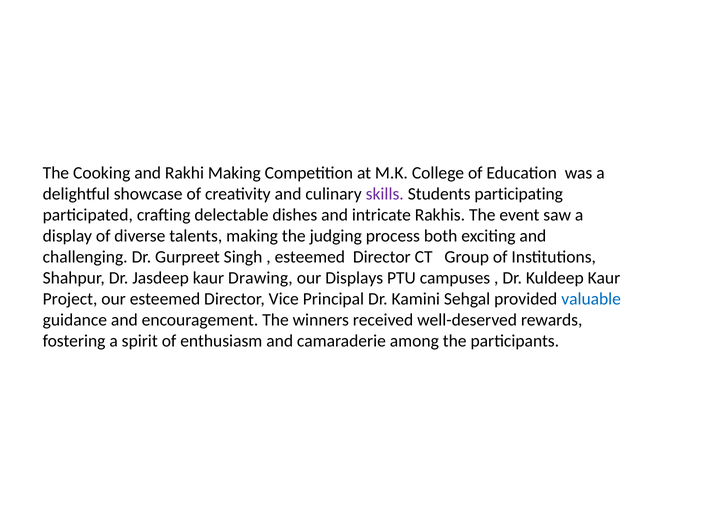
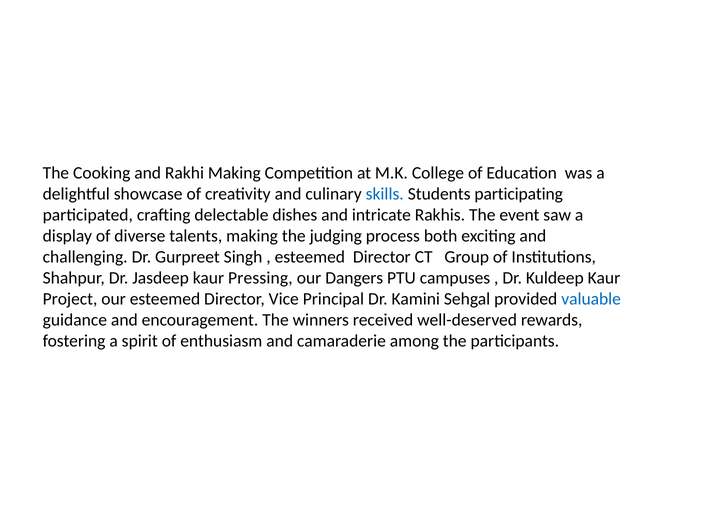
skills colour: purple -> blue (385, 194)
Drawing: Drawing -> Pressing (260, 278)
Displays: Displays -> Dangers (354, 278)
